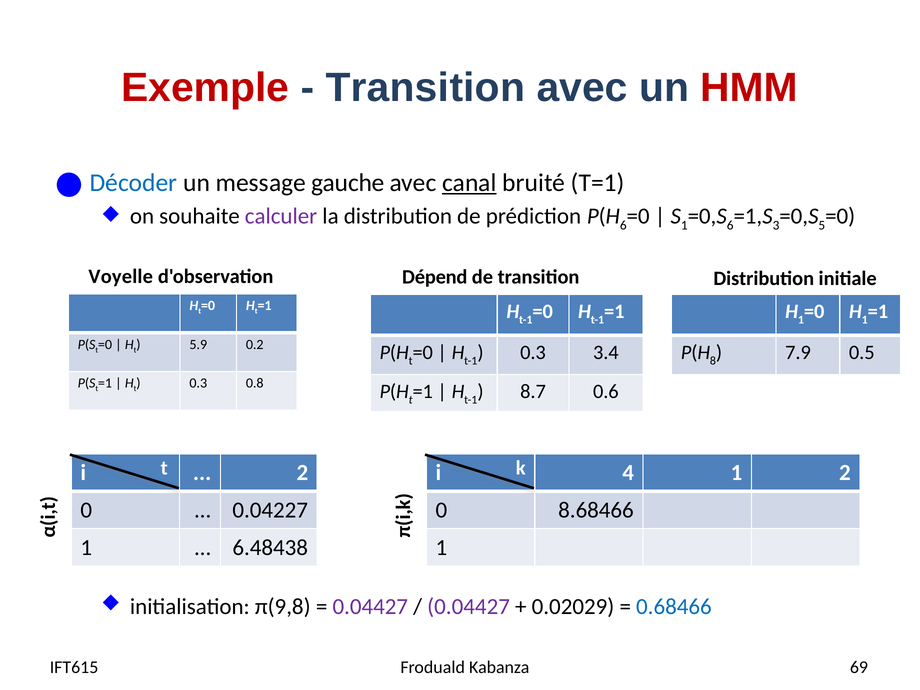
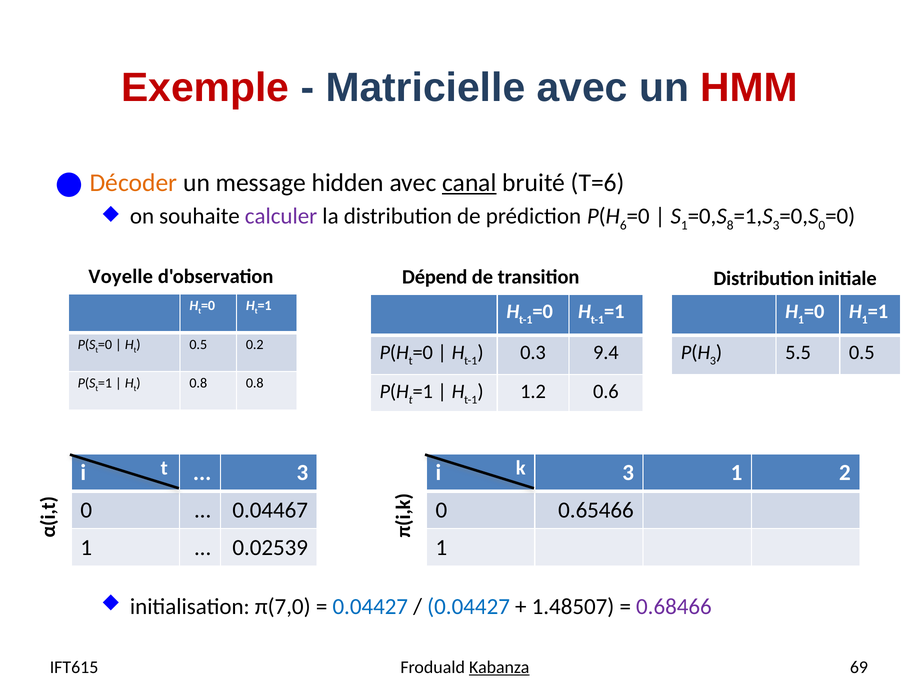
Transition: Transition -> Matricielle (425, 88)
Décoder colour: blue -> orange (134, 183)
gauche: gauche -> hidden (348, 183)
T=1: T=1 -> T=6 (598, 183)
6: 6 -> 8 (730, 225)
5: 5 -> 0 (822, 225)
5.9: 5.9 -> 0.5 (198, 345)
3.4: 3.4 -> 9.4 (606, 353)
8: 8 -> 3 (713, 361)
7.9: 7.9 -> 5.5 (798, 353)
0.3: 0.3 -> 0.8 (198, 383)
8.7: 8.7 -> 1.2 (533, 392)
2: 2 -> 3 (302, 473)
4: 4 -> 3 (628, 473)
0.04227: 0.04227 -> 0.04467 (270, 510)
8.68466: 8.68466 -> 0.65466 (596, 510)
6.48438: 6.48438 -> 0.02539 (270, 547)
π(9,8: π(9,8 -> π(7,0 (283, 606)
0.04427 colour: purple -> blue (370, 606)
0.04427 colour: purple -> blue (469, 606)
0.02029: 0.02029 -> 1.48507 (573, 606)
0.68466 colour: blue -> purple (674, 606)
Kabanza underline: none -> present (499, 667)
